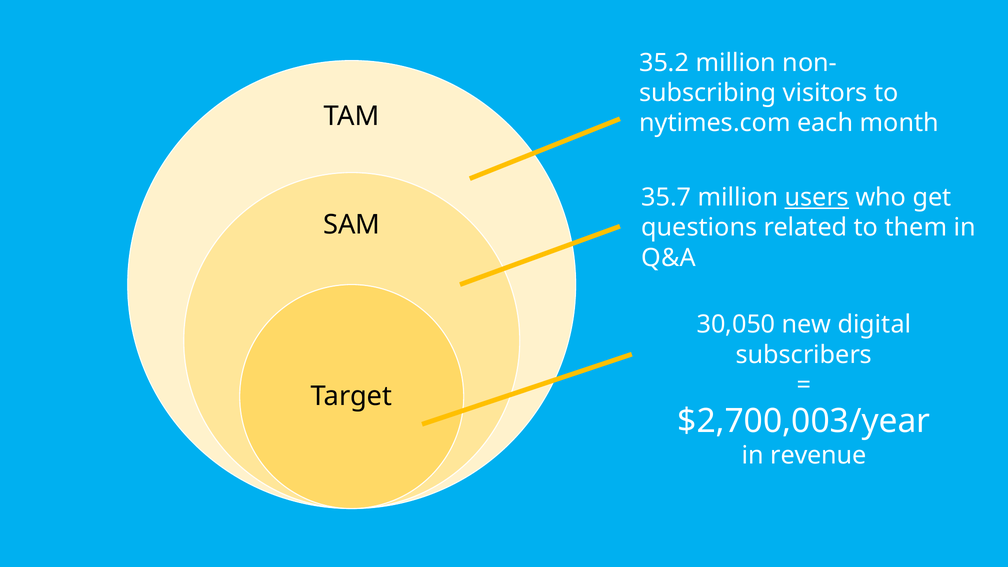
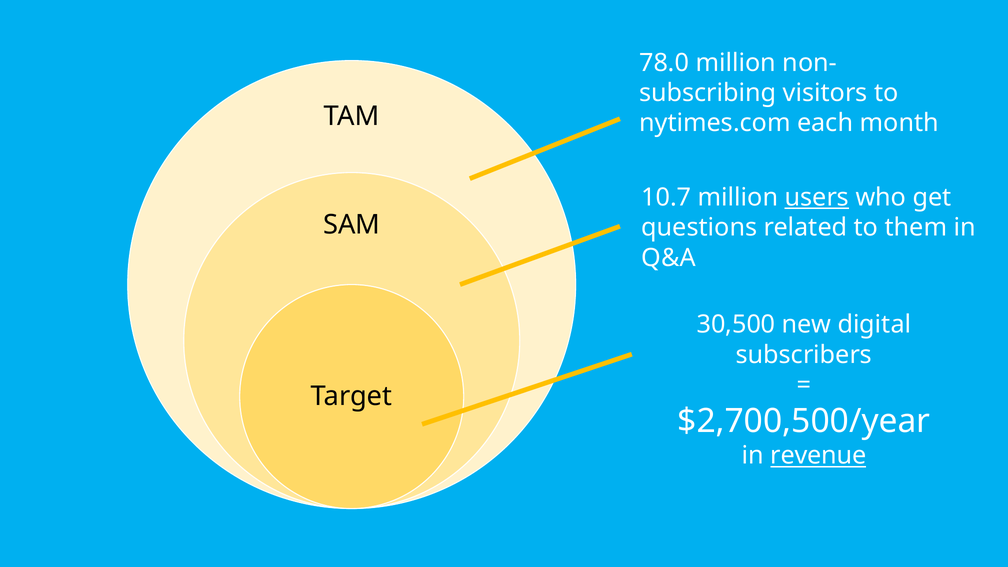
35.2: 35.2 -> 78.0 (664, 63)
35.7: 35.7 -> 10.7 (666, 197)
30,050: 30,050 -> 30,500 (736, 325)
$2,700,003/year: $2,700,003/year -> $2,700,500/year (804, 421)
revenue underline: none -> present (818, 456)
